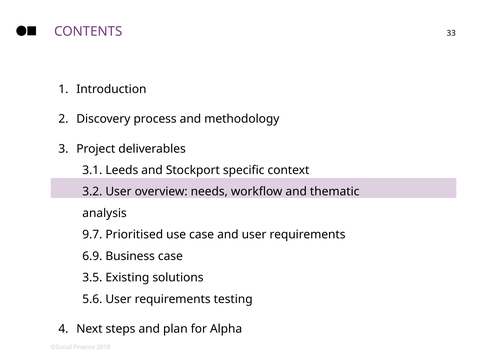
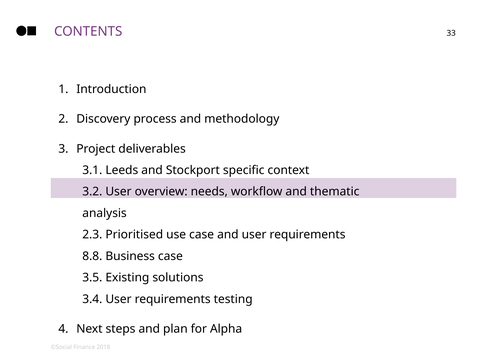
9.7: 9.7 -> 2.3 (92, 235)
6.9: 6.9 -> 8.8 (92, 256)
5.6: 5.6 -> 3.4 (92, 300)
